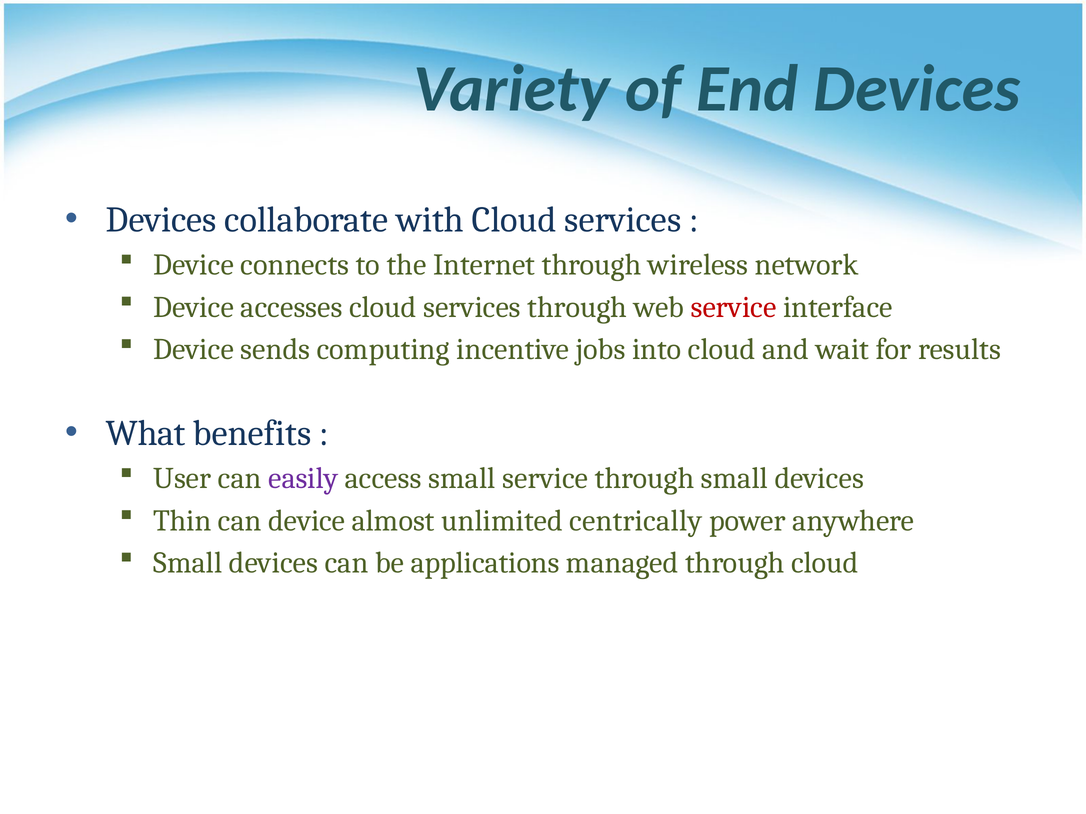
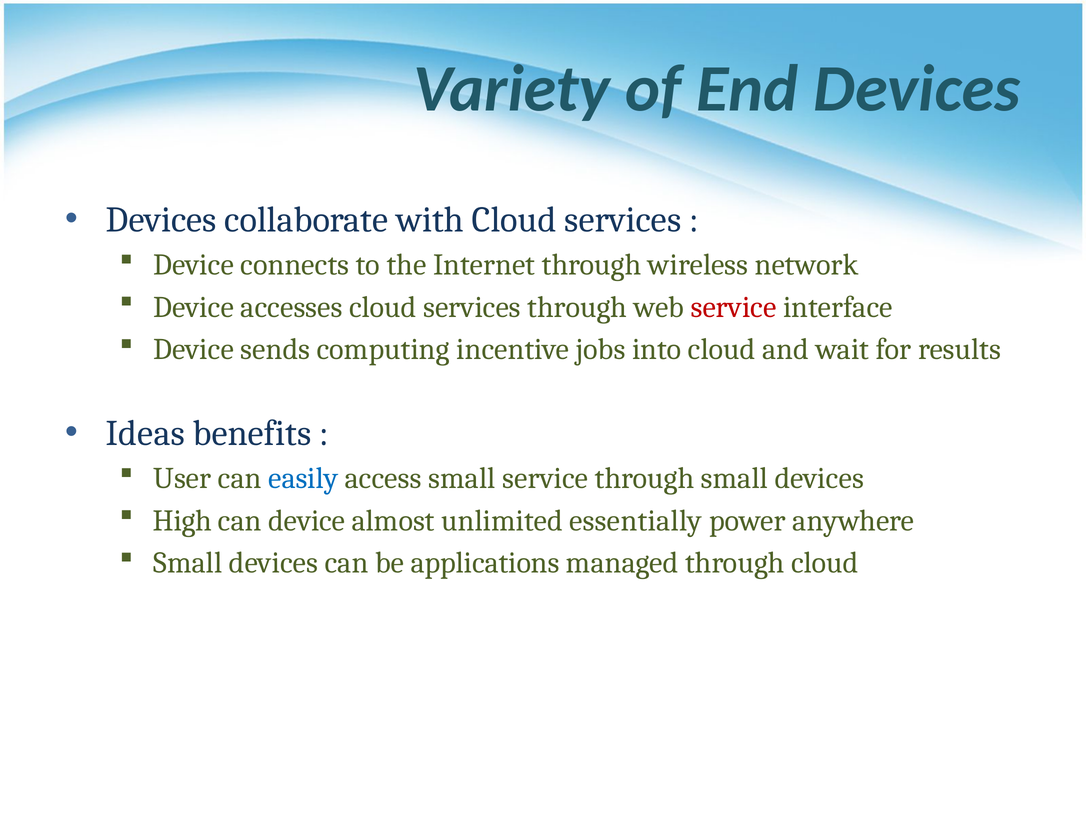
What: What -> Ideas (145, 433)
easily colour: purple -> blue (303, 479)
Thin: Thin -> High (182, 521)
centrically: centrically -> essentially (636, 521)
